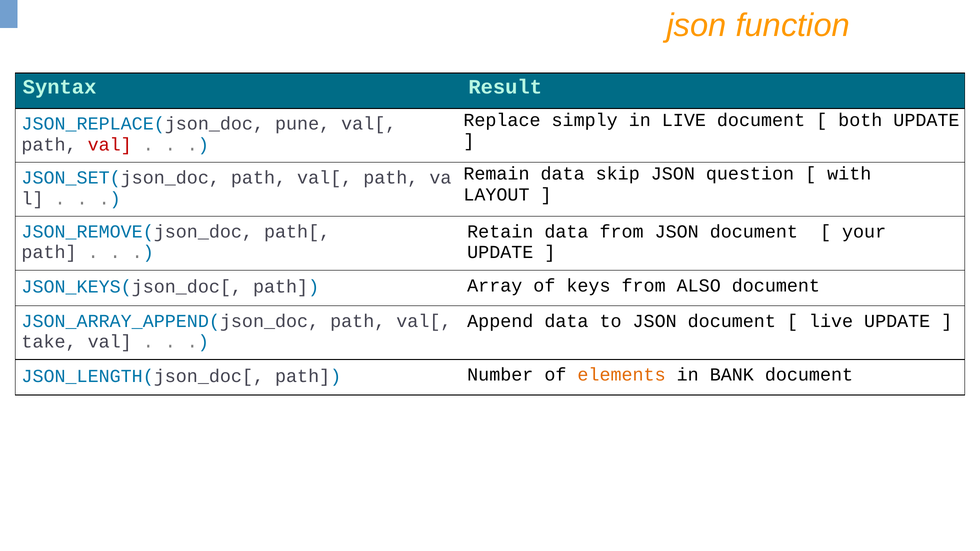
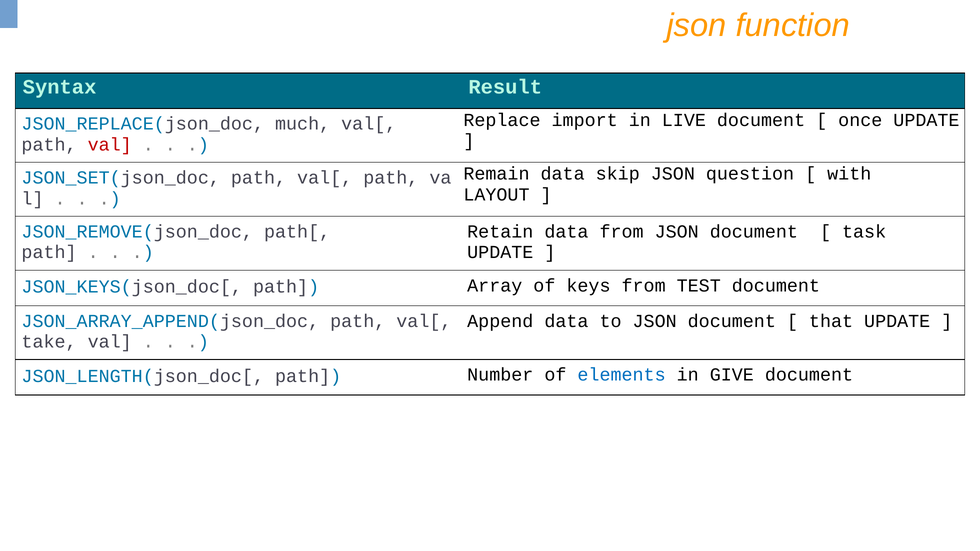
simply: simply -> import (585, 120)
both: both -> once (860, 120)
pune: pune -> much (303, 124)
your: your -> task (864, 232)
ALSO: ALSO -> TEST (699, 286)
live: live -> that (831, 321)
elements colour: orange -> blue (622, 375)
BANK: BANK -> GIVE (732, 375)
